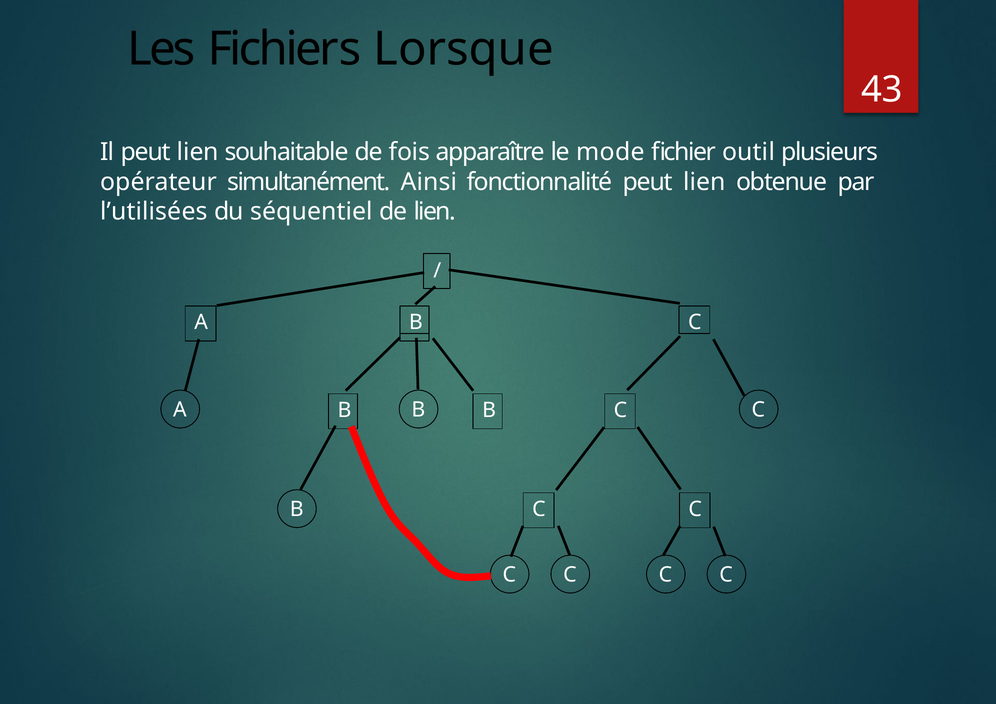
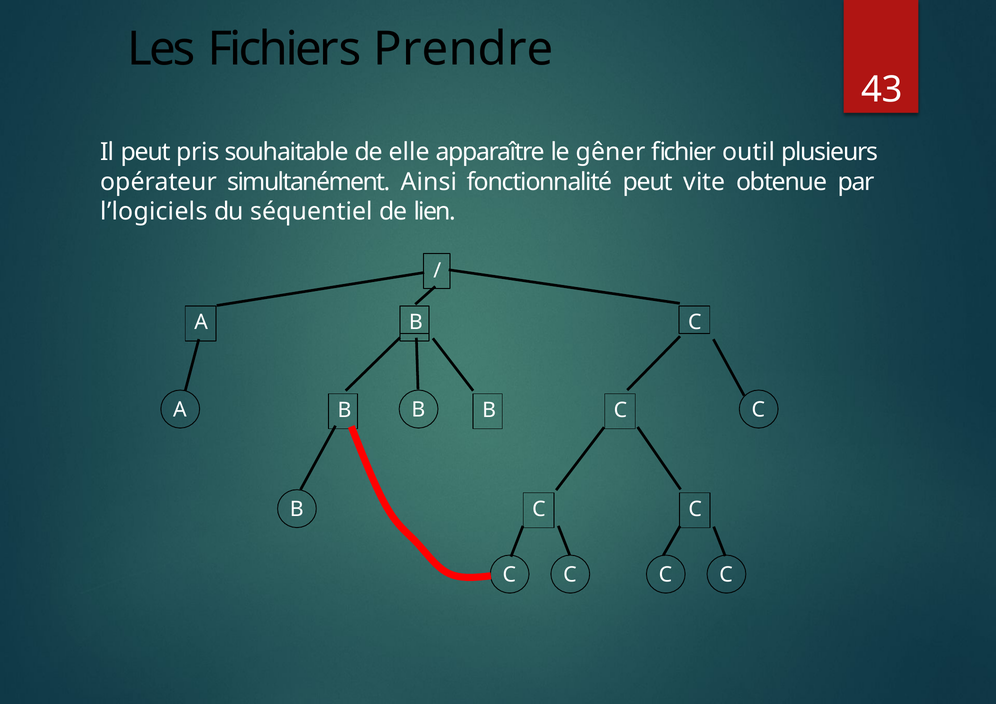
Lorsque: Lorsque -> Prendre (463, 49)
Il peut lien: lien -> pris (198, 152)
fois: fois -> elle (409, 152)
mode: mode -> gêner (611, 152)
fonctionnalité peut lien: lien -> vite (704, 182)
l’utilisées: l’utilisées -> l’logiciels (154, 212)
